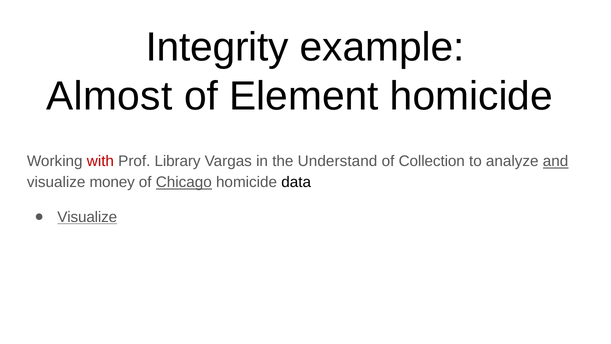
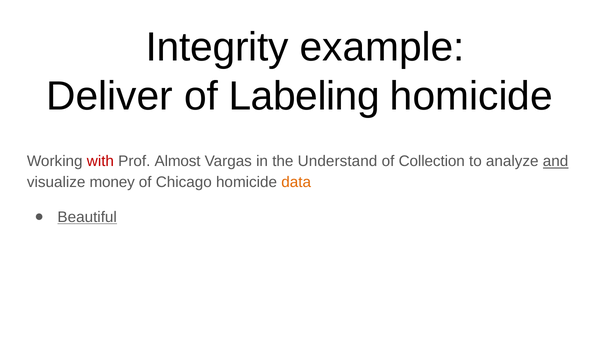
Almost: Almost -> Deliver (110, 96)
Element: Element -> Labeling (304, 96)
Library: Library -> Almost (178, 161)
Chicago underline: present -> none (184, 182)
data colour: black -> orange (296, 182)
Visualize: Visualize -> Beautiful (87, 217)
